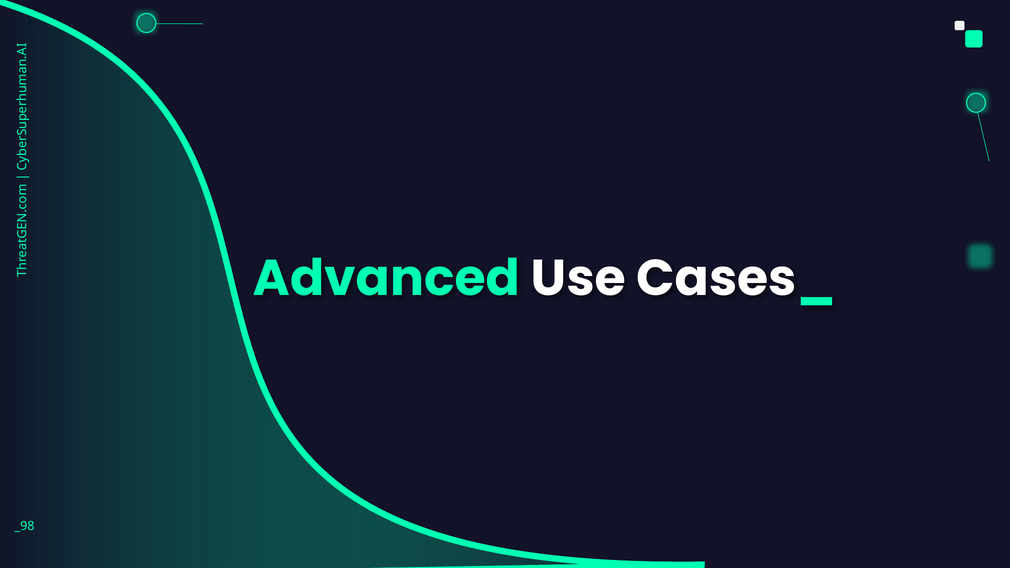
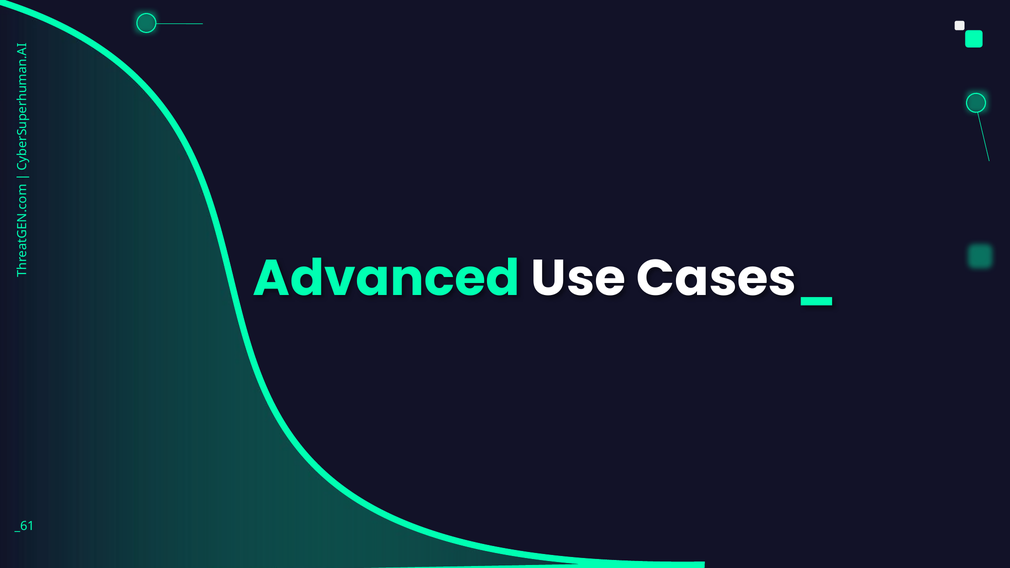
_98: _98 -> _61 (25, 526)
